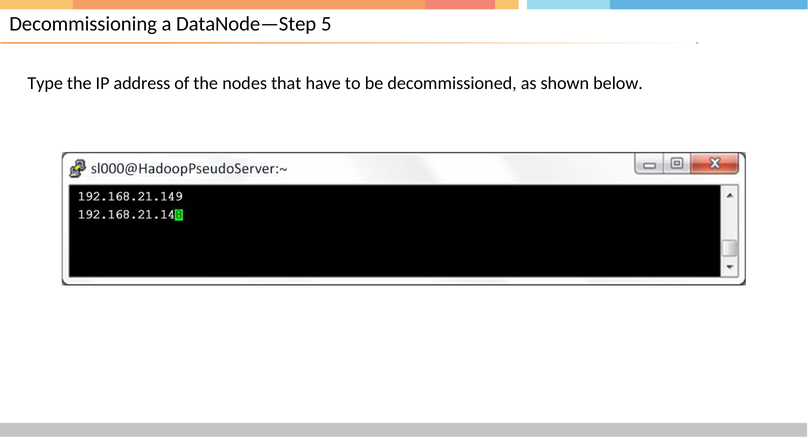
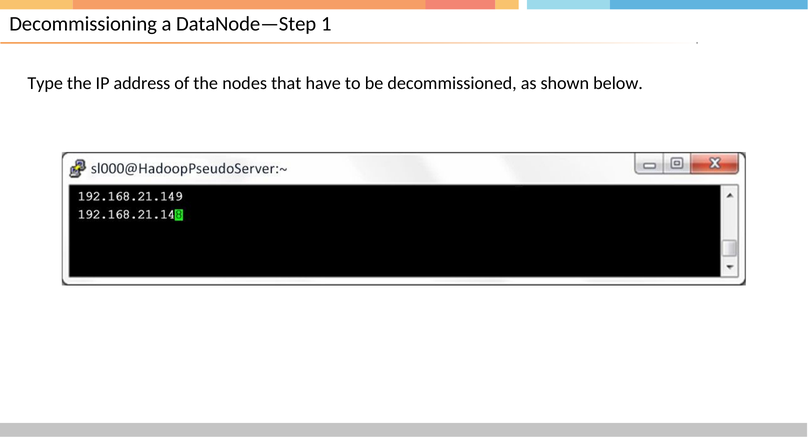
5: 5 -> 1 (326, 24)
